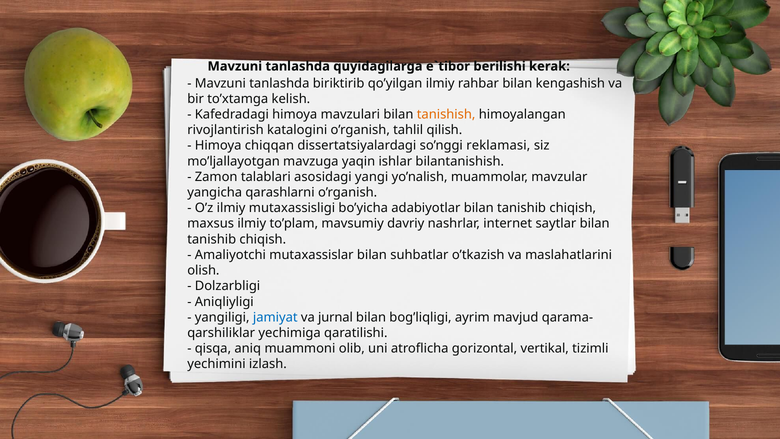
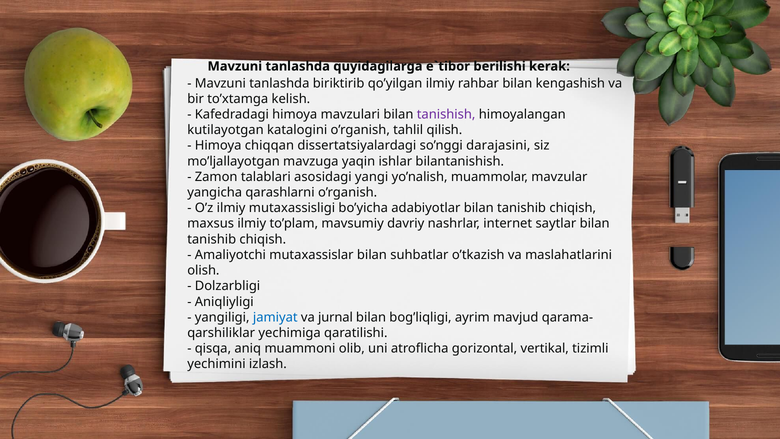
tanishish colour: orange -> purple (446, 114)
rivojlantirish: rivojlantirish -> kutilayotgan (226, 130)
reklamasi: reklamasi -> darajasini (498, 146)
